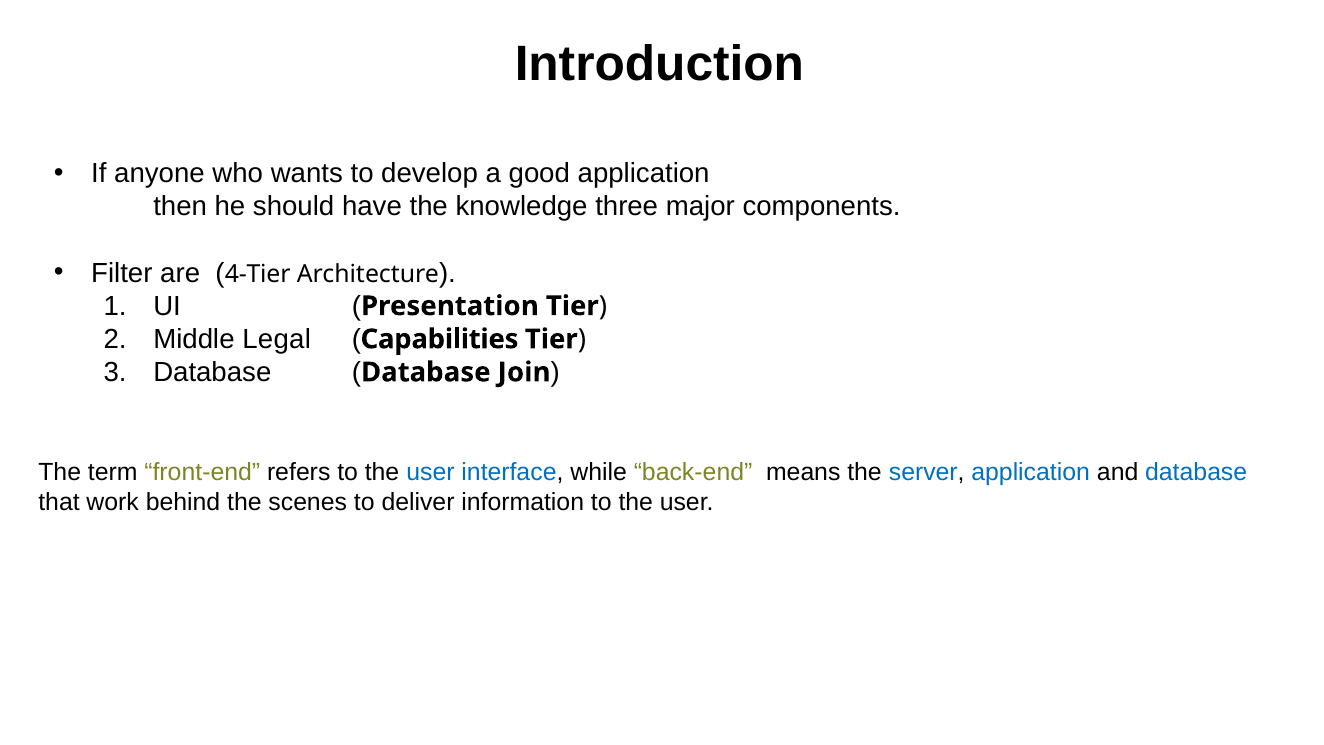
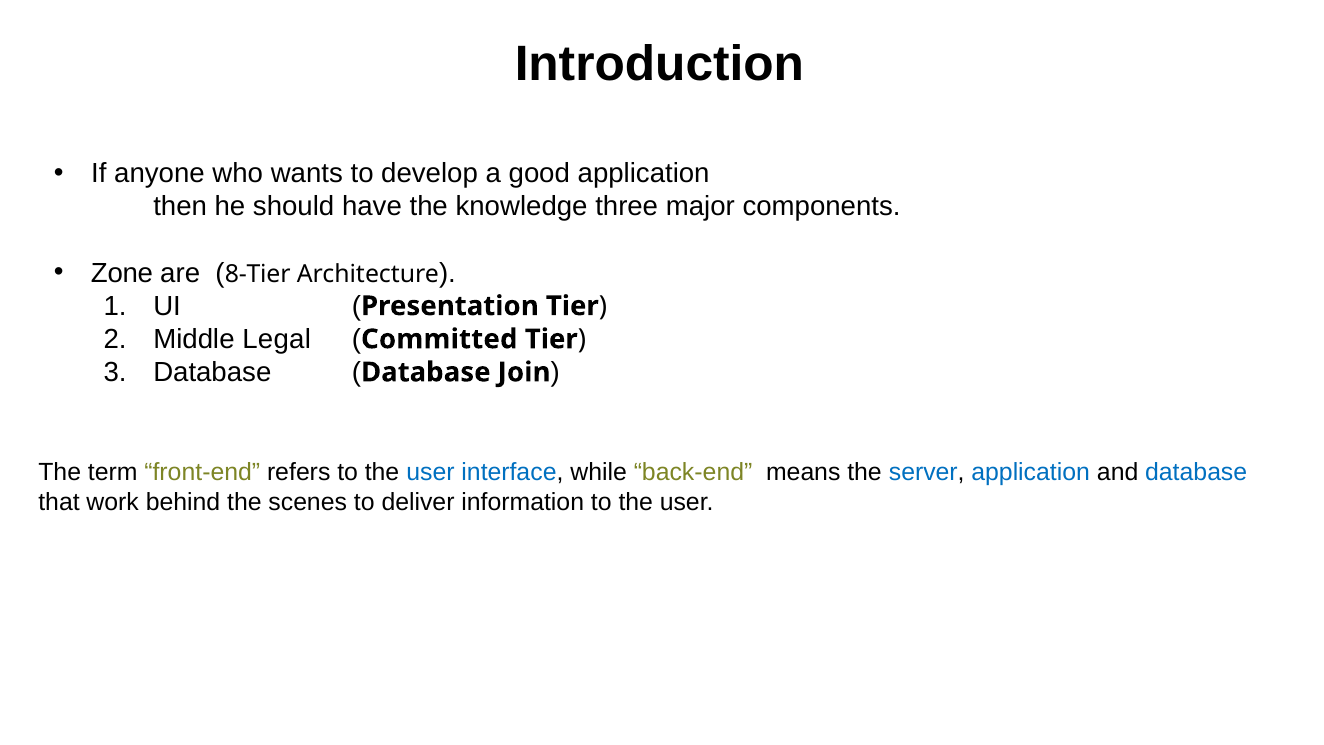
Filter: Filter -> Zone (122, 273)
4-Tier: 4-Tier -> 8-Tier (258, 274)
Capabilities: Capabilities -> Committed (439, 339)
